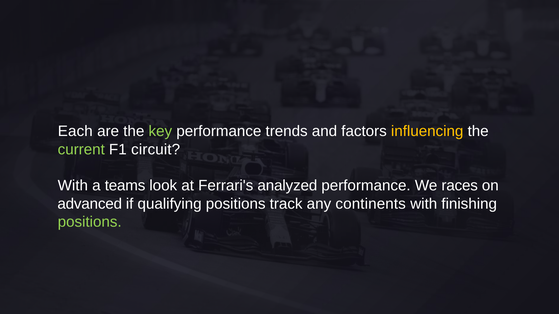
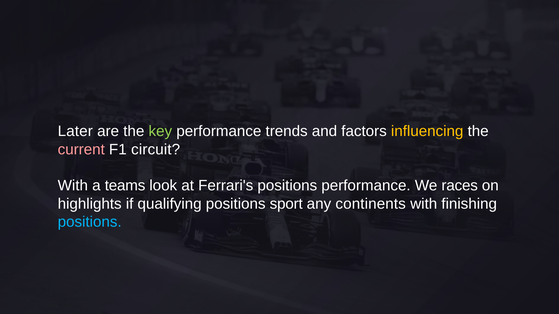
Each: Each -> Later (75, 131)
current colour: light green -> pink (81, 150)
Ferrari's analyzed: analyzed -> positions (287, 186)
advanced: advanced -> highlights (90, 204)
track: track -> sport (286, 204)
positions colour: light green -> light blue (90, 222)
